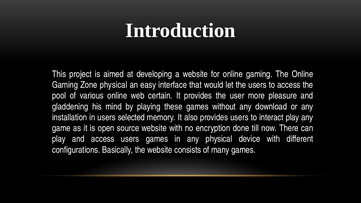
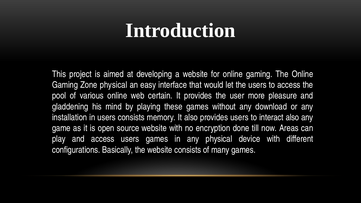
users selected: selected -> consists (131, 117)
interact play: play -> also (292, 117)
There: There -> Areas (289, 128)
